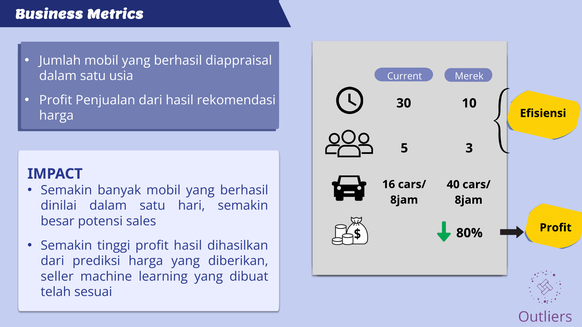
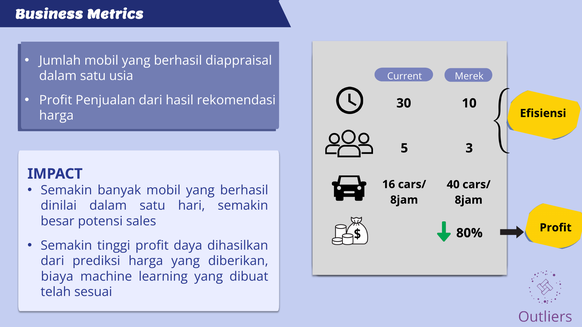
profit hasil: hasil -> daya (188, 246)
seller: seller -> biaya (57, 277)
